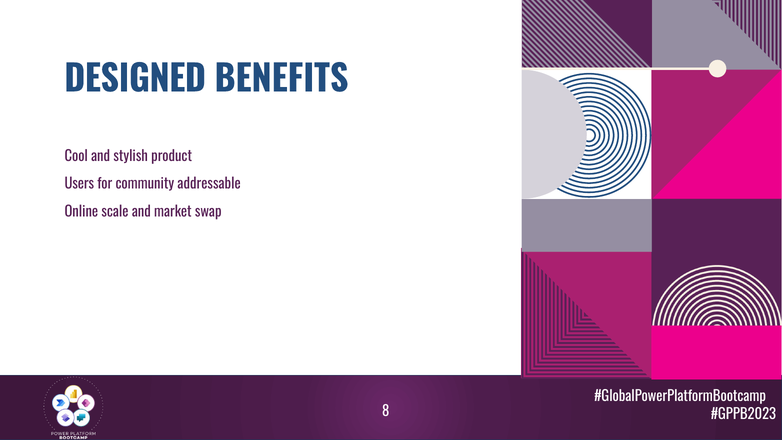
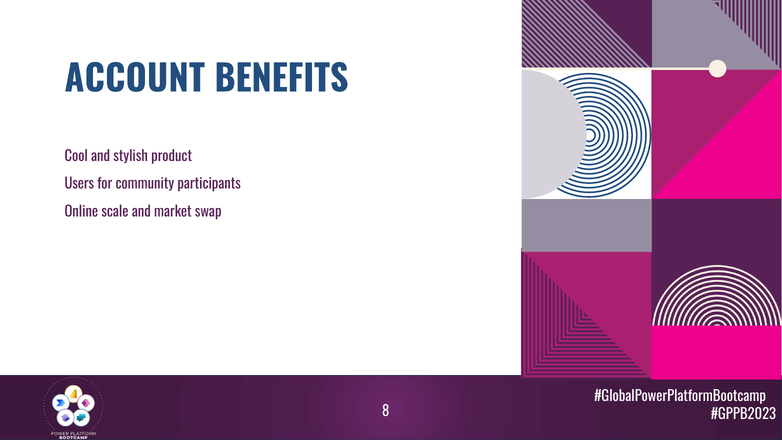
DESIGNED: DESIGNED -> ACCOUNT (135, 80)
addressable: addressable -> participants (209, 184)
